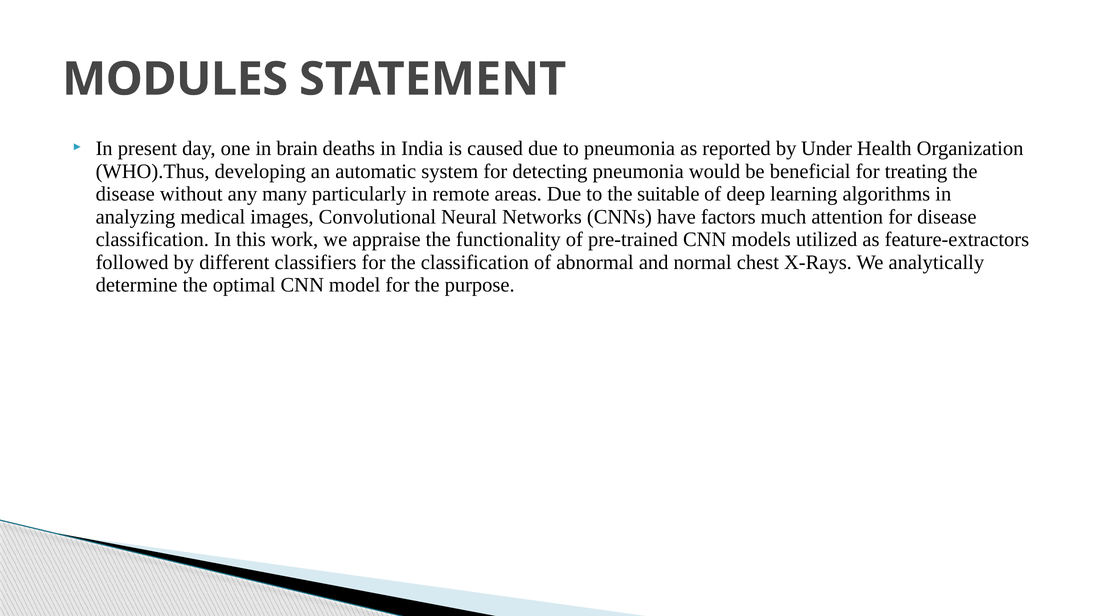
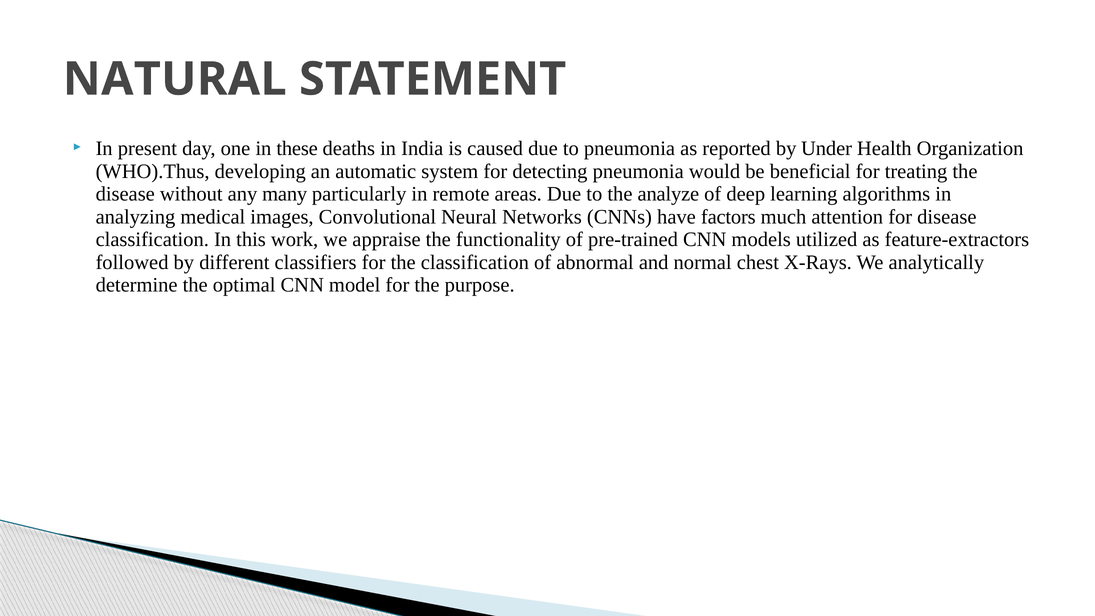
MODULES: MODULES -> NATURAL (175, 79)
brain: brain -> these (297, 149)
suitable: suitable -> analyze (668, 194)
